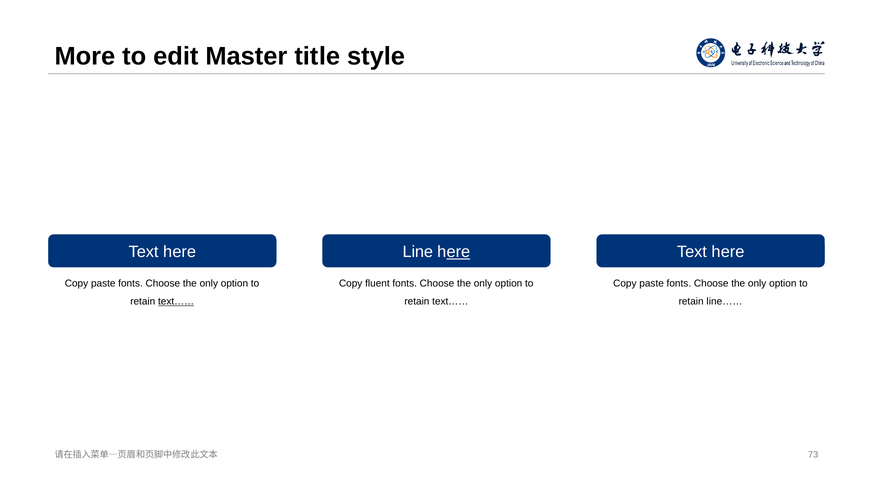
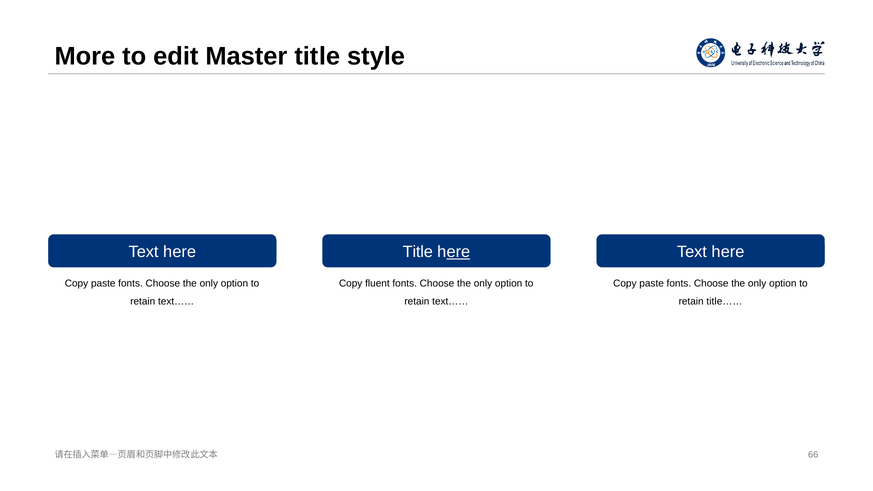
Line: Line -> Title (418, 252)
text…… underline: present -> none (176, 301)
line……: line…… -> title…… (724, 301)
73: 73 -> 66 (813, 455)
